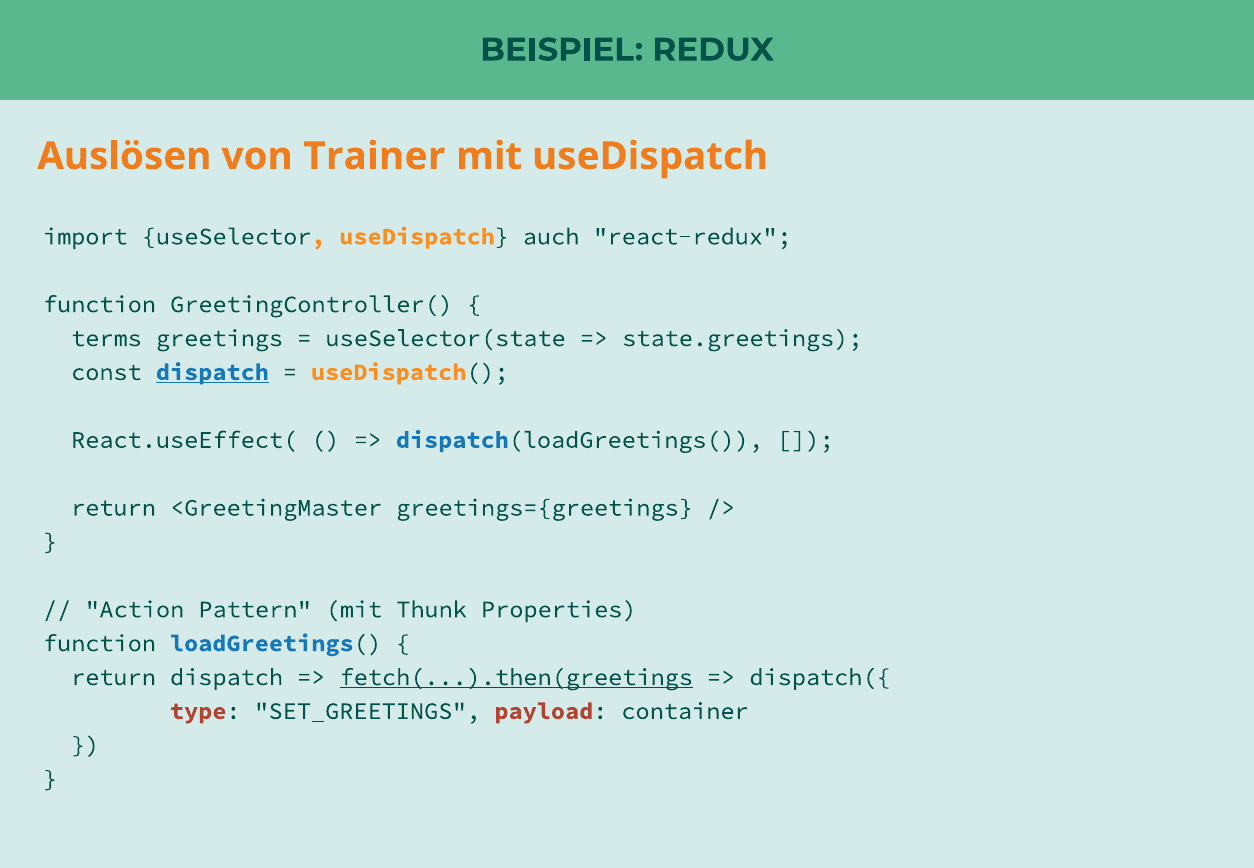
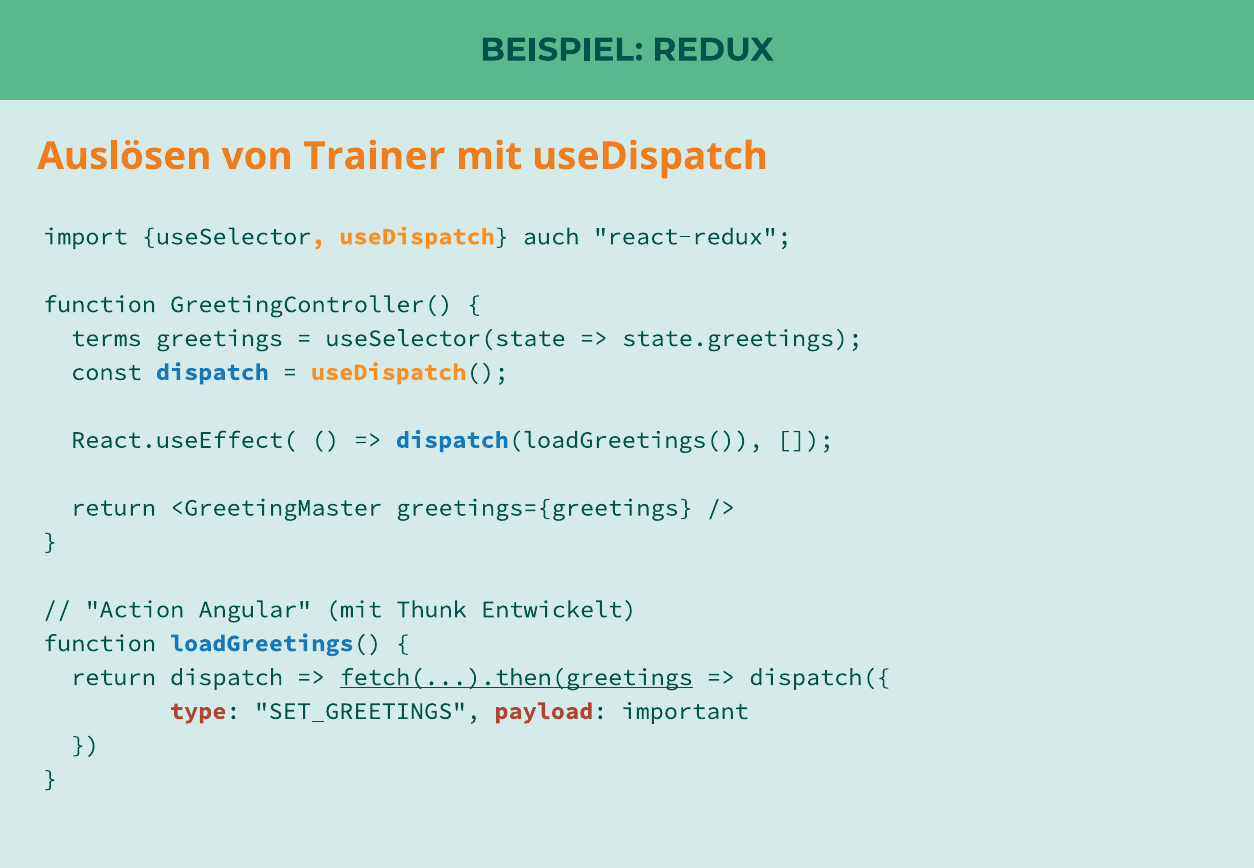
dispatch underline: present -> none (212, 372)
Pattern: Pattern -> Angular (255, 610)
Properties: Properties -> Entwickelt (559, 610)
container: container -> important (685, 711)
